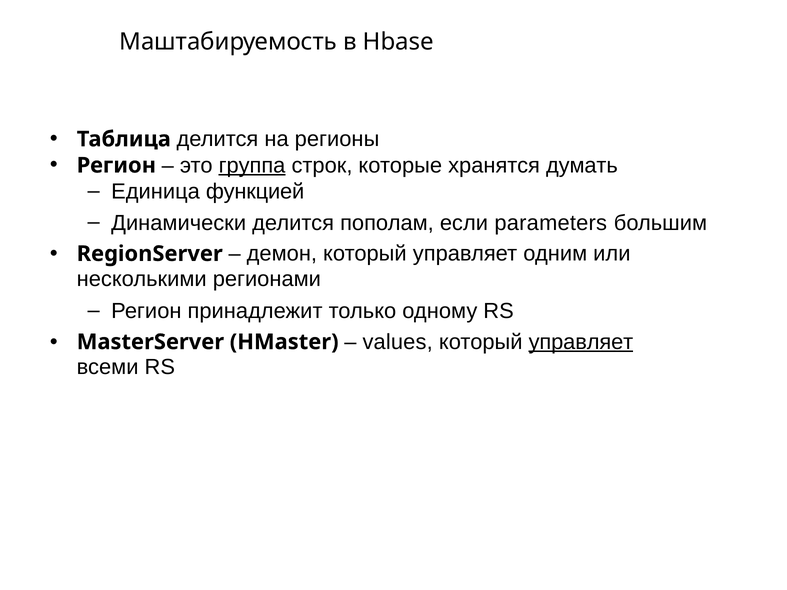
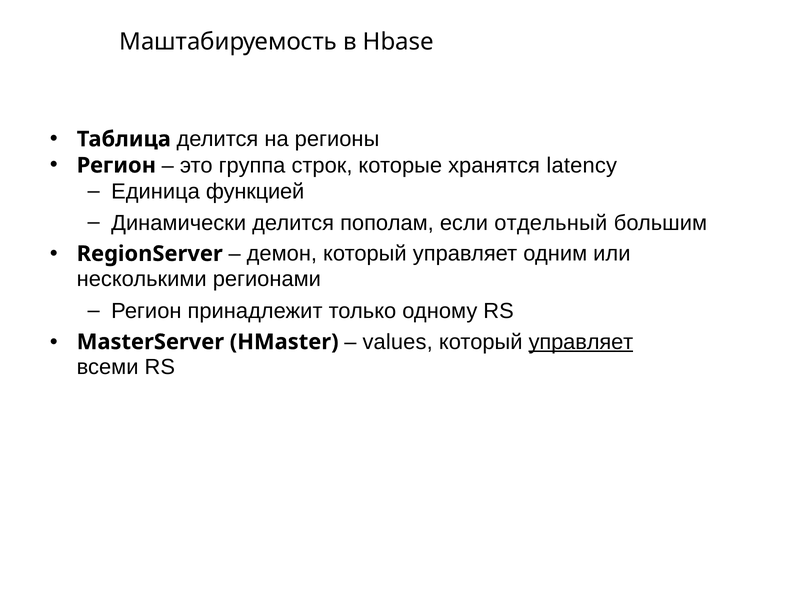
группа underline: present -> none (252, 165)
думать: думать -> latency (582, 165)
parameters: parameters -> отдельный (551, 223)
